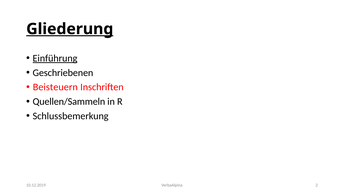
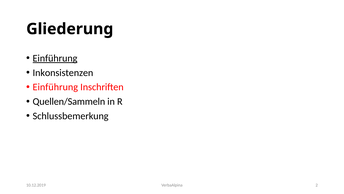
Gliederung underline: present -> none (70, 29)
Geschriebenen: Geschriebenen -> Inkonsistenzen (63, 73)
Beisteuern: Beisteuern -> Einführung (55, 87)
